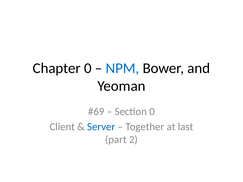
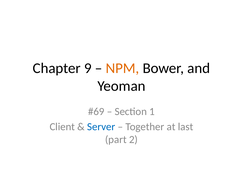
Chapter 0: 0 -> 9 (88, 68)
NPM colour: blue -> orange (122, 68)
Section 0: 0 -> 1 (152, 112)
